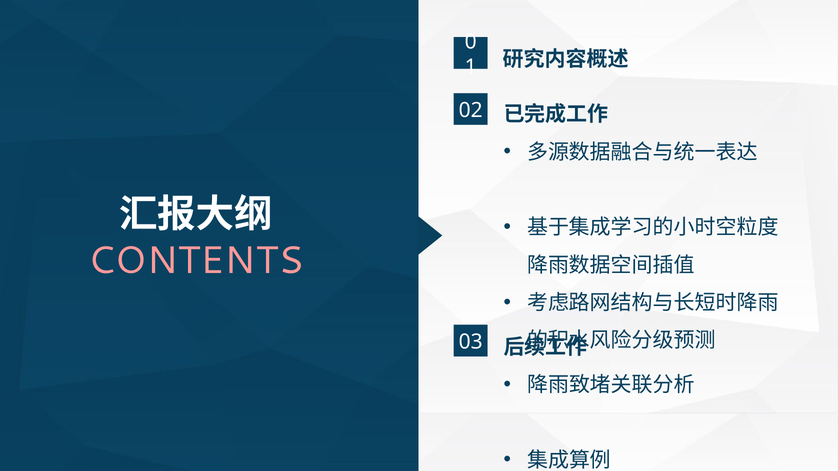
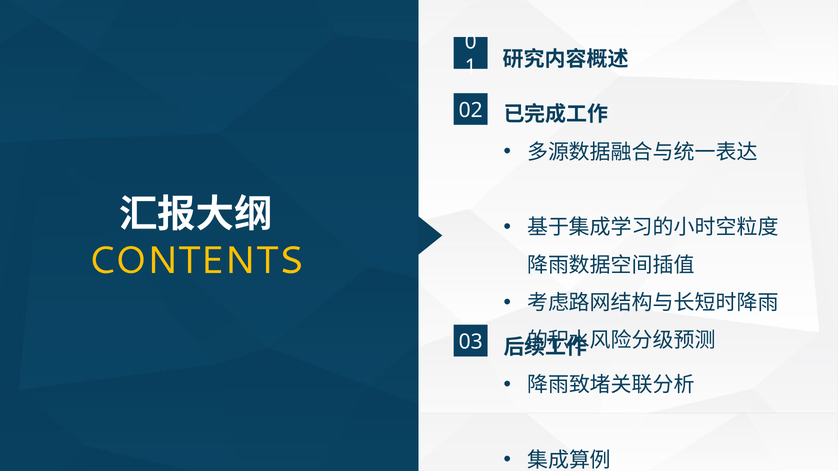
CONTENTS colour: pink -> yellow (196, 261)
